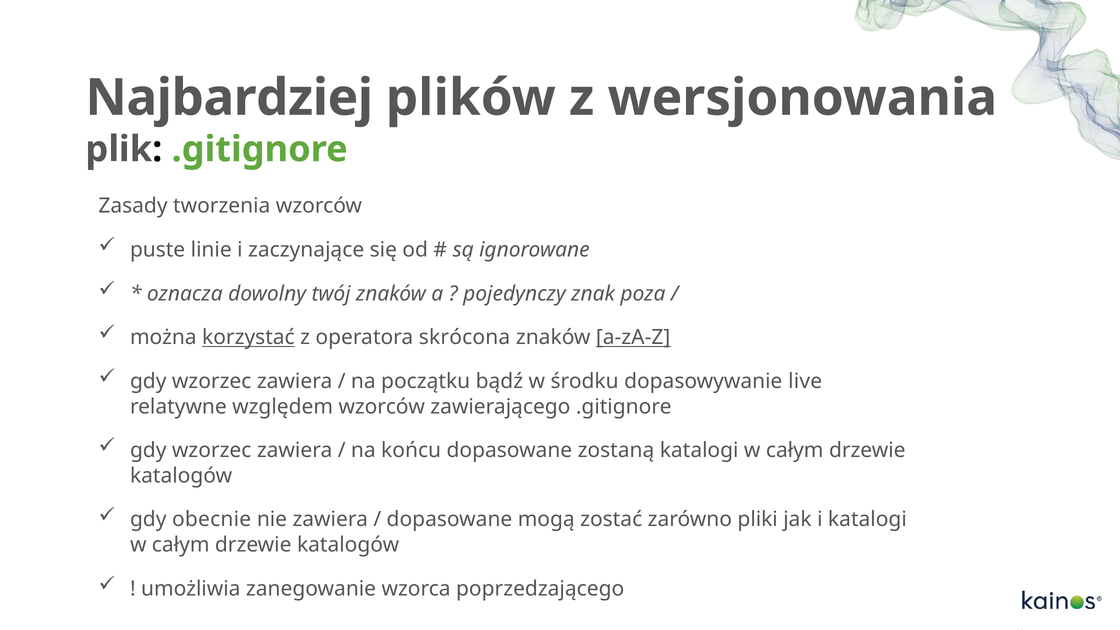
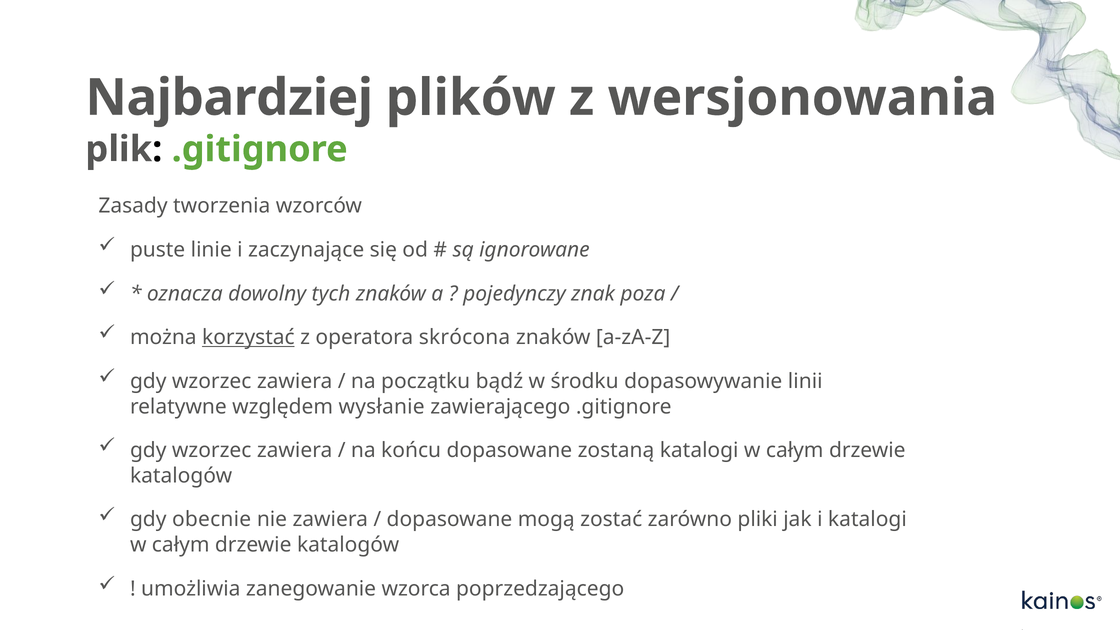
twój: twój -> tych (331, 294)
a-zA-Z underline: present -> none (633, 337)
live: live -> linii (805, 381)
względem wzorców: wzorców -> wysłanie (382, 407)
